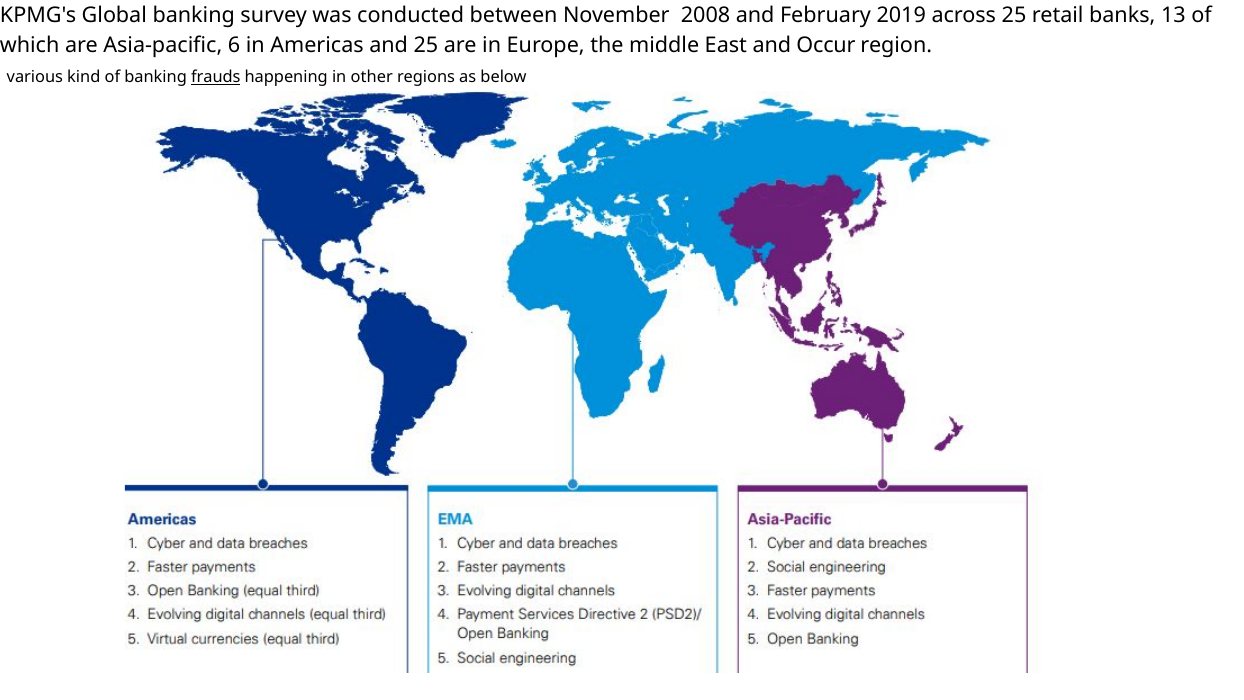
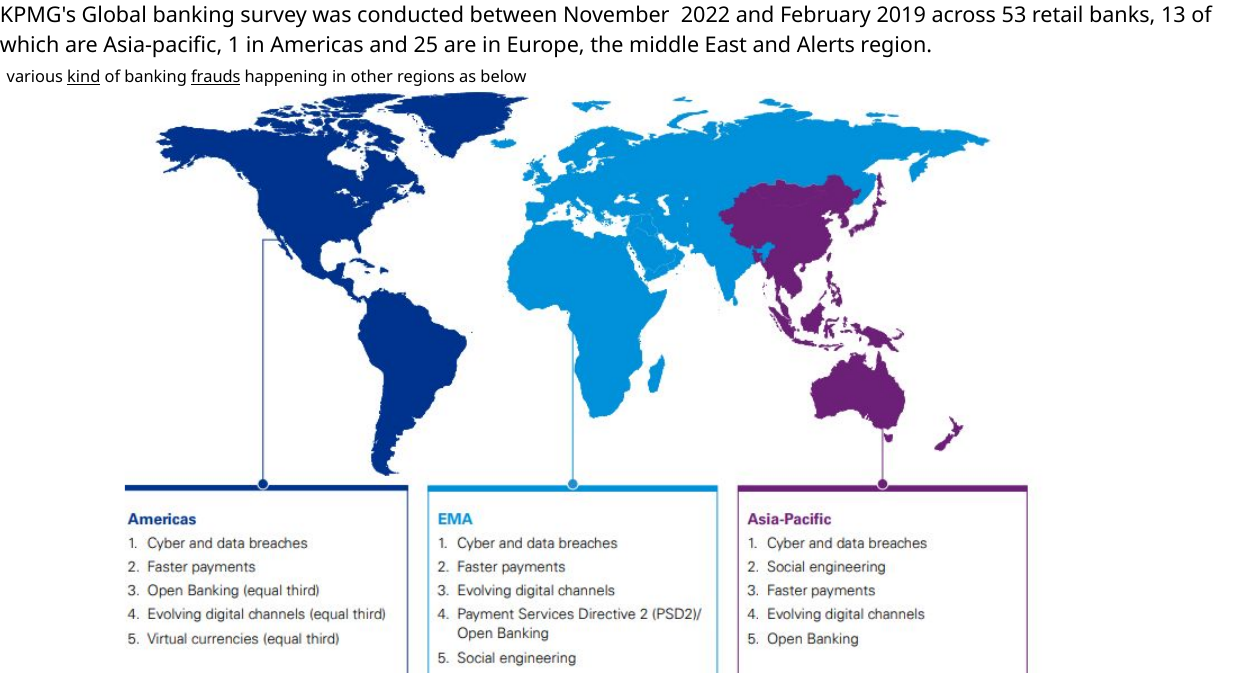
2008: 2008 -> 2022 (706, 15)
across 25: 25 -> 53 (1014, 15)
6: 6 -> 1 (234, 45)
Occur: Occur -> Alerts (826, 45)
kind underline: none -> present (84, 77)
